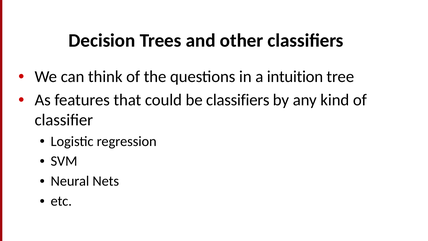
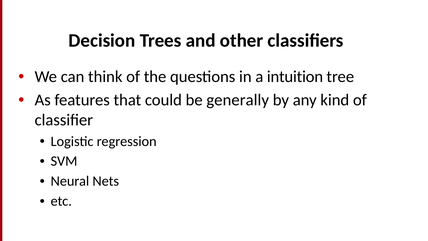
be classifiers: classifiers -> generally (238, 100)
